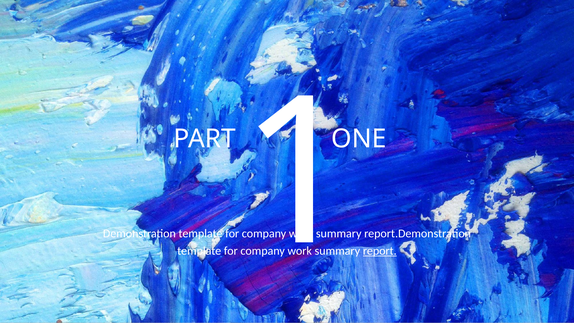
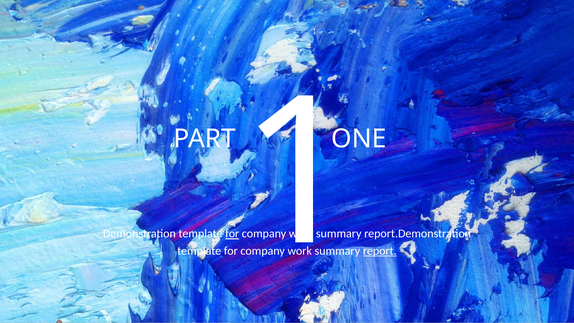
for underline: none -> present (232, 234)
